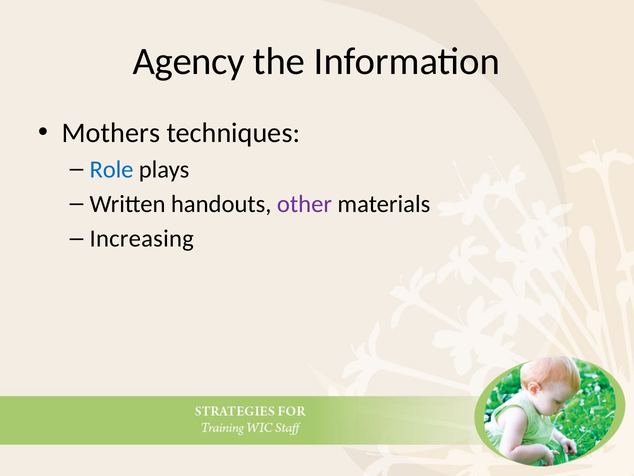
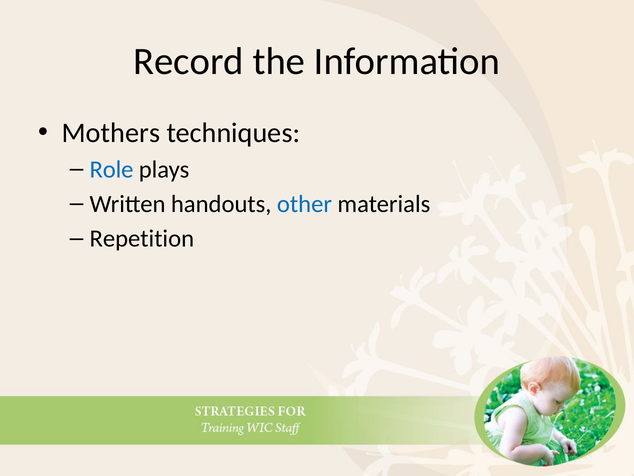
Agency: Agency -> Record (189, 61)
other colour: purple -> blue (304, 204)
Increasing: Increasing -> Repetition (142, 238)
